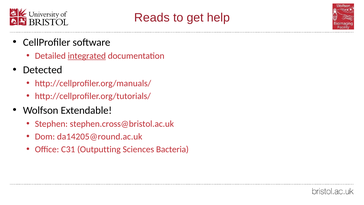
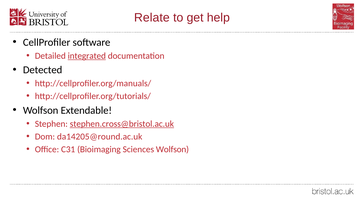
Reads: Reads -> Relate (152, 18)
stephen.cross@bristol.ac.uk underline: none -> present (122, 124)
Outputting: Outputting -> Bioimaging (99, 149)
Sciences Bacteria: Bacteria -> Wolfson (172, 149)
